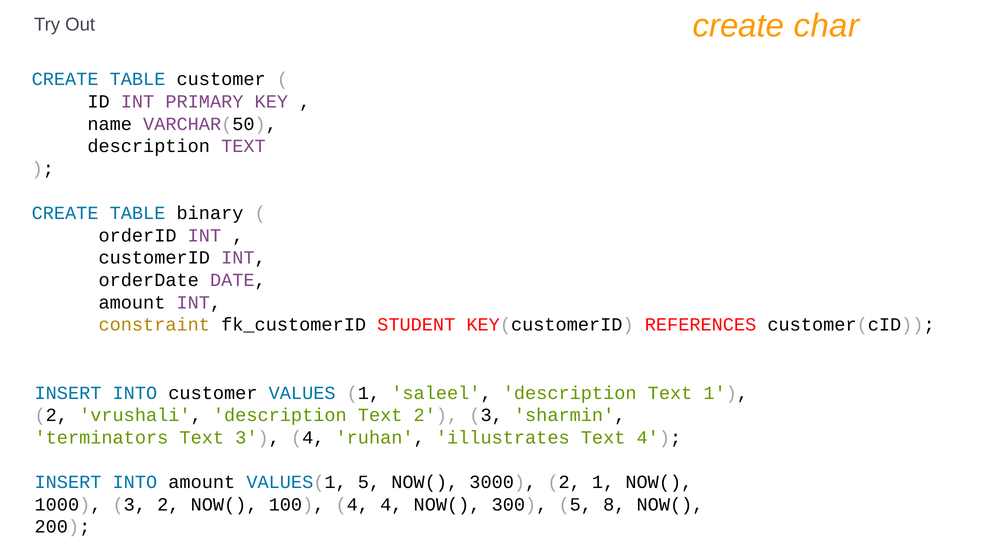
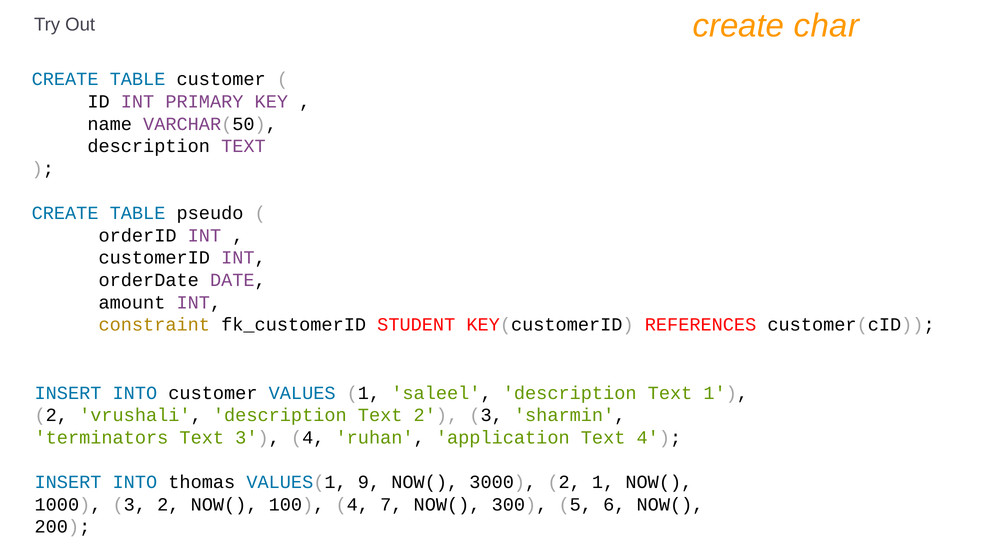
binary: binary -> pseudo (210, 213)
illustrates: illustrates -> application (503, 437)
INTO amount: amount -> thomas (202, 482)
VALUES(1 5: 5 -> 9 (369, 482)
4 4: 4 -> 7 (391, 504)
8: 8 -> 6 (614, 504)
